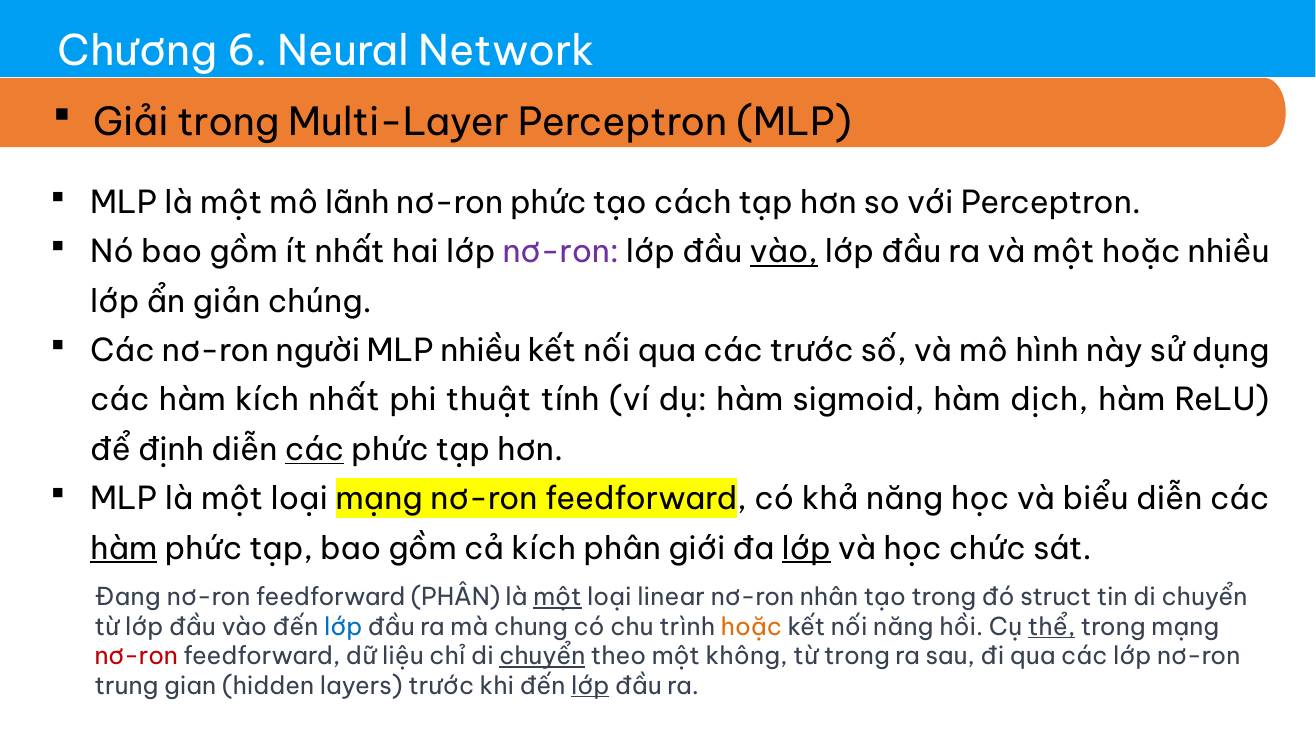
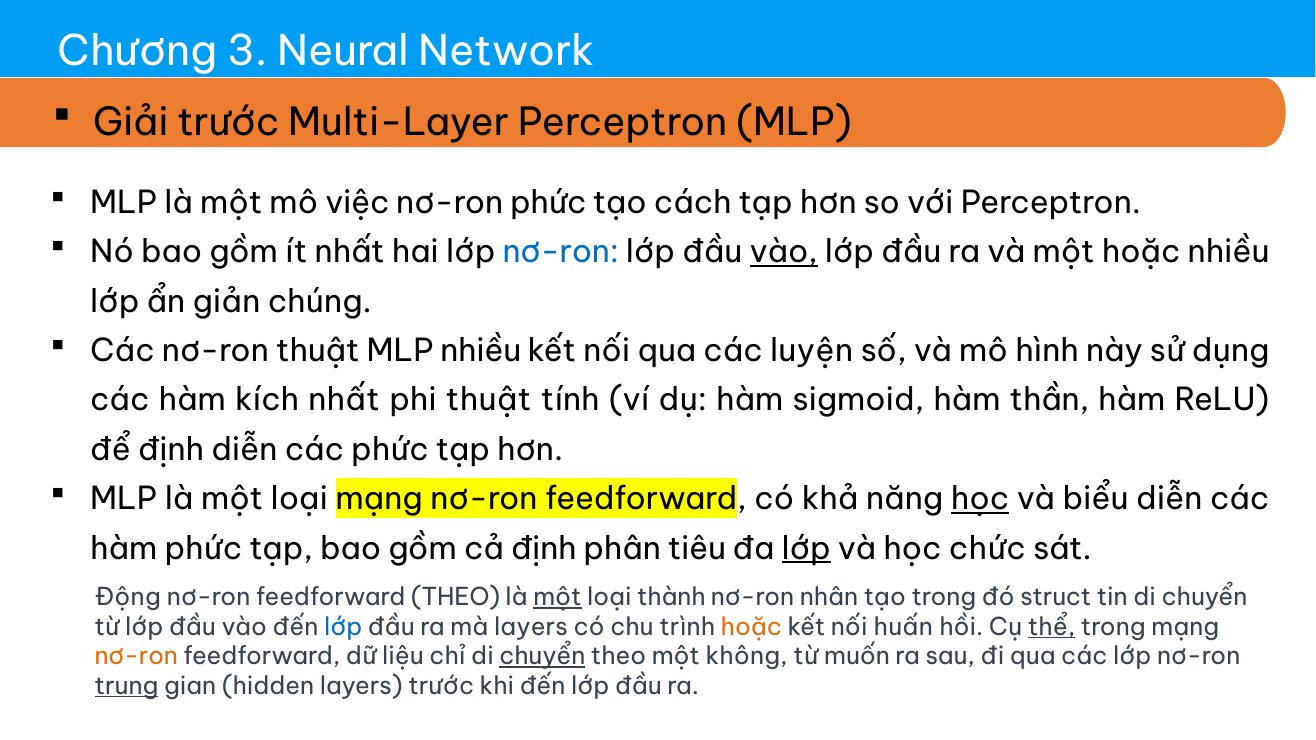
6: 6 -> 3 (247, 51)
Giải trong: trong -> trước (228, 122)
lãnh: lãnh -> việc (357, 203)
nơ-ron colour: purple -> blue (561, 253)
nơ-ron người: người -> thuật (318, 351)
các trước: trước -> luyện (812, 351)
dịch: dịch -> thần (1049, 401)
các underline: present -> none (314, 450)
học underline: none -> present (980, 499)
hàm underline: present -> none (124, 549)
cả kích: kích -> định (544, 549)
giới: giới -> tiêu (697, 549)
Đang: Đang -> Động (128, 598)
feedforward PHÂN: PHÂN -> THEO (456, 598)
linear: linear -> thành (671, 598)
mà chung: chung -> layers (531, 627)
nối năng: năng -> huấn (903, 627)
nơ-ron colour: red -> orange (136, 657)
từ trong: trong -> muốn (857, 657)
trung underline: none -> present (126, 686)
lớp underline: present -> none (590, 686)
